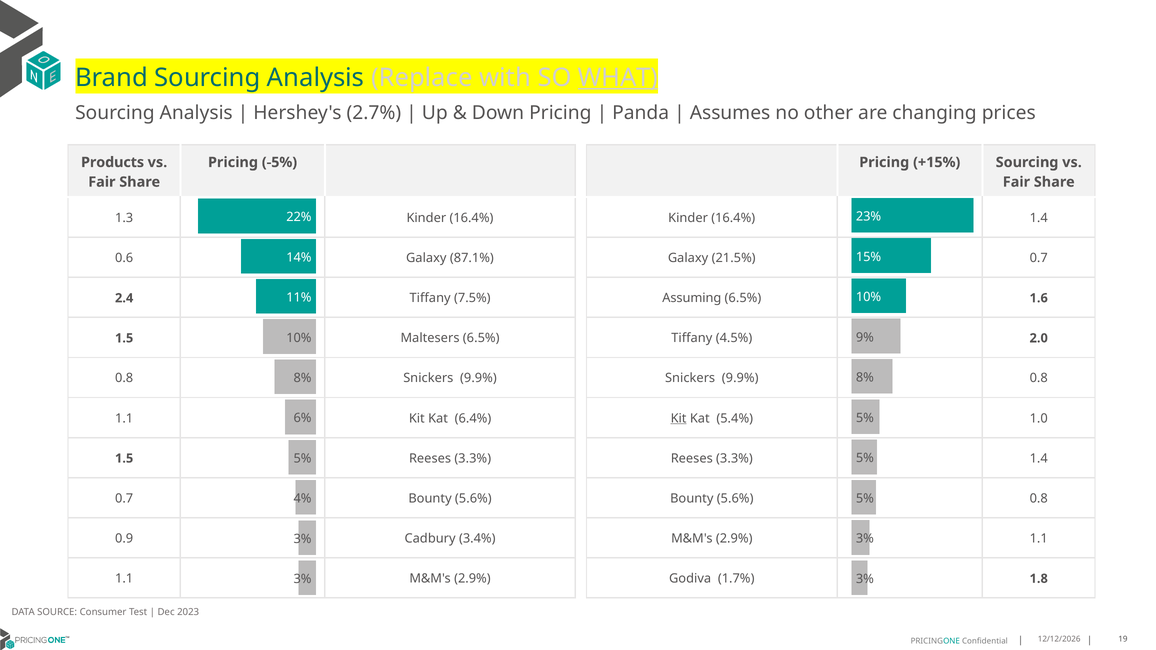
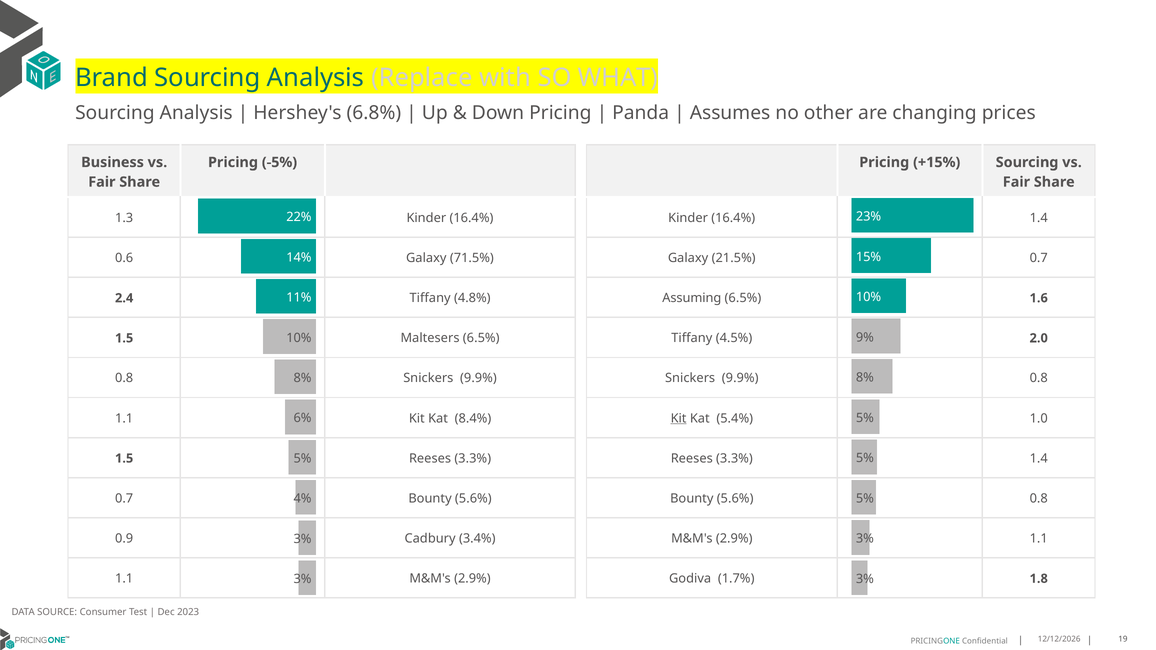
WHAT underline: present -> none (618, 78)
2.7%: 2.7% -> 6.8% (374, 113)
Products: Products -> Business (113, 162)
87.1%: 87.1% -> 71.5% (472, 258)
7.5%: 7.5% -> 4.8% (472, 298)
6.4%: 6.4% -> 8.4% (473, 418)
